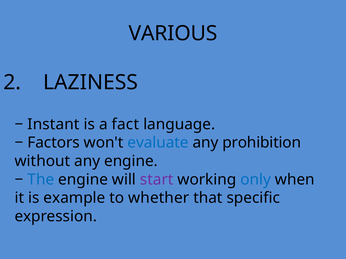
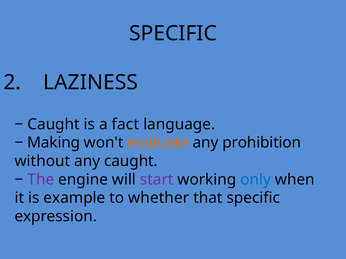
VARIOUS: VARIOUS -> SPECIFIC (173, 33)
Instant: Instant -> Caught (54, 124)
Factors: Factors -> Making (54, 143)
evaluate colour: blue -> orange (158, 143)
any engine: engine -> caught (131, 161)
The colour: blue -> purple (41, 180)
